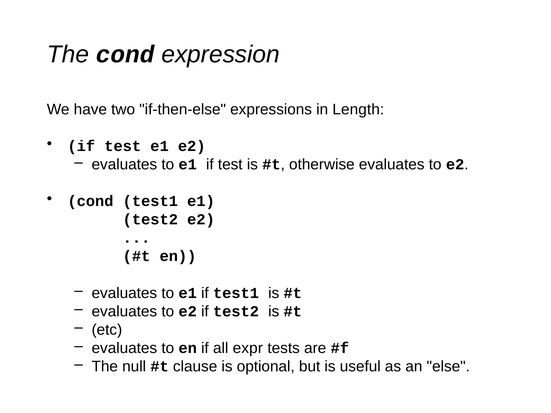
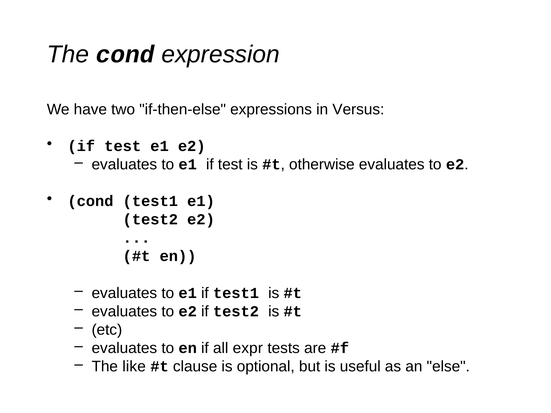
Length: Length -> Versus (358, 109)
null: null -> like (134, 367)
